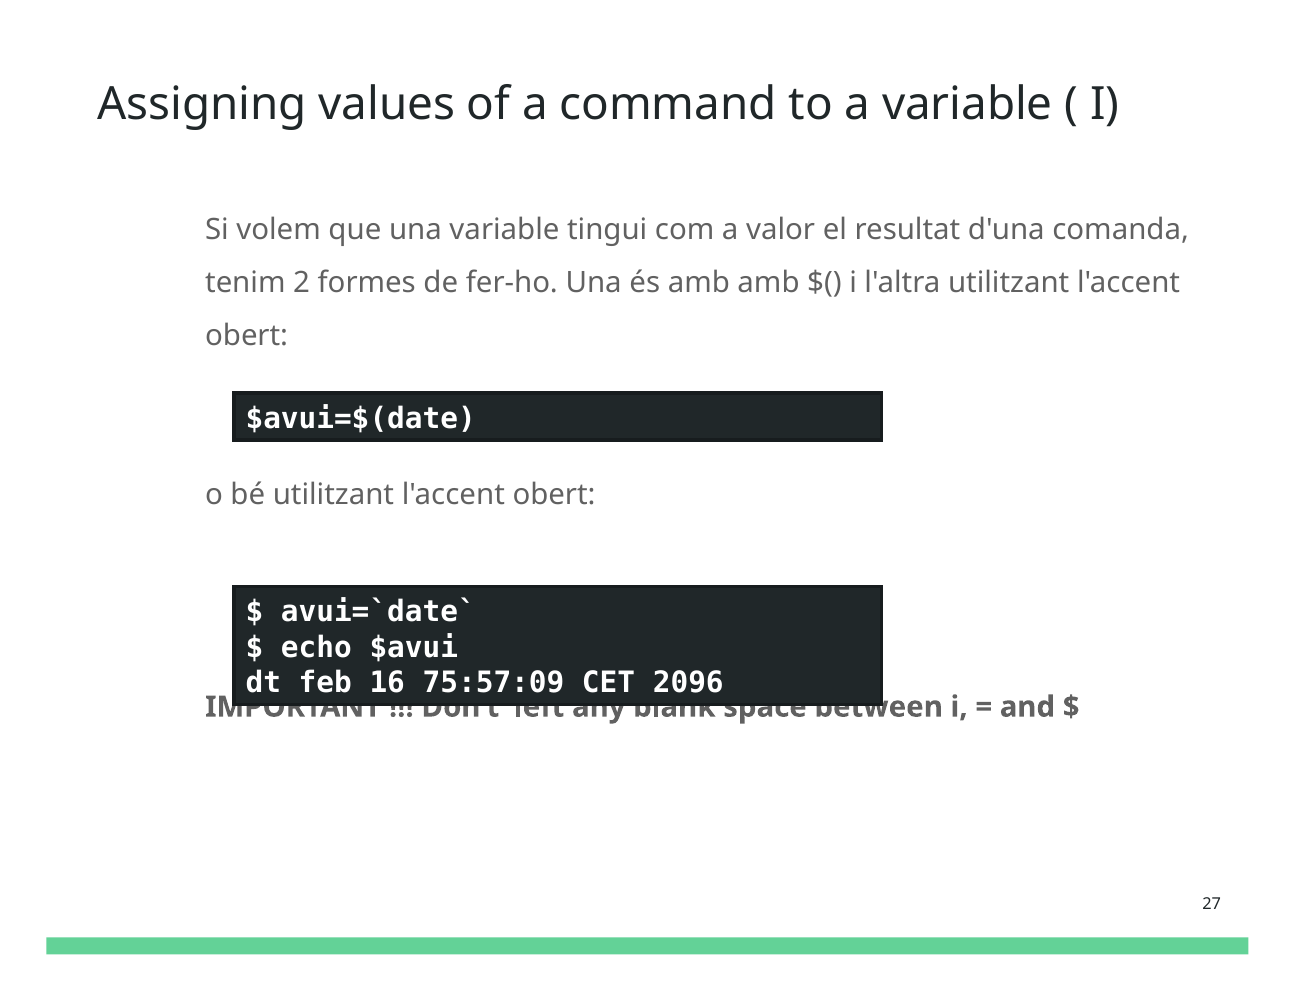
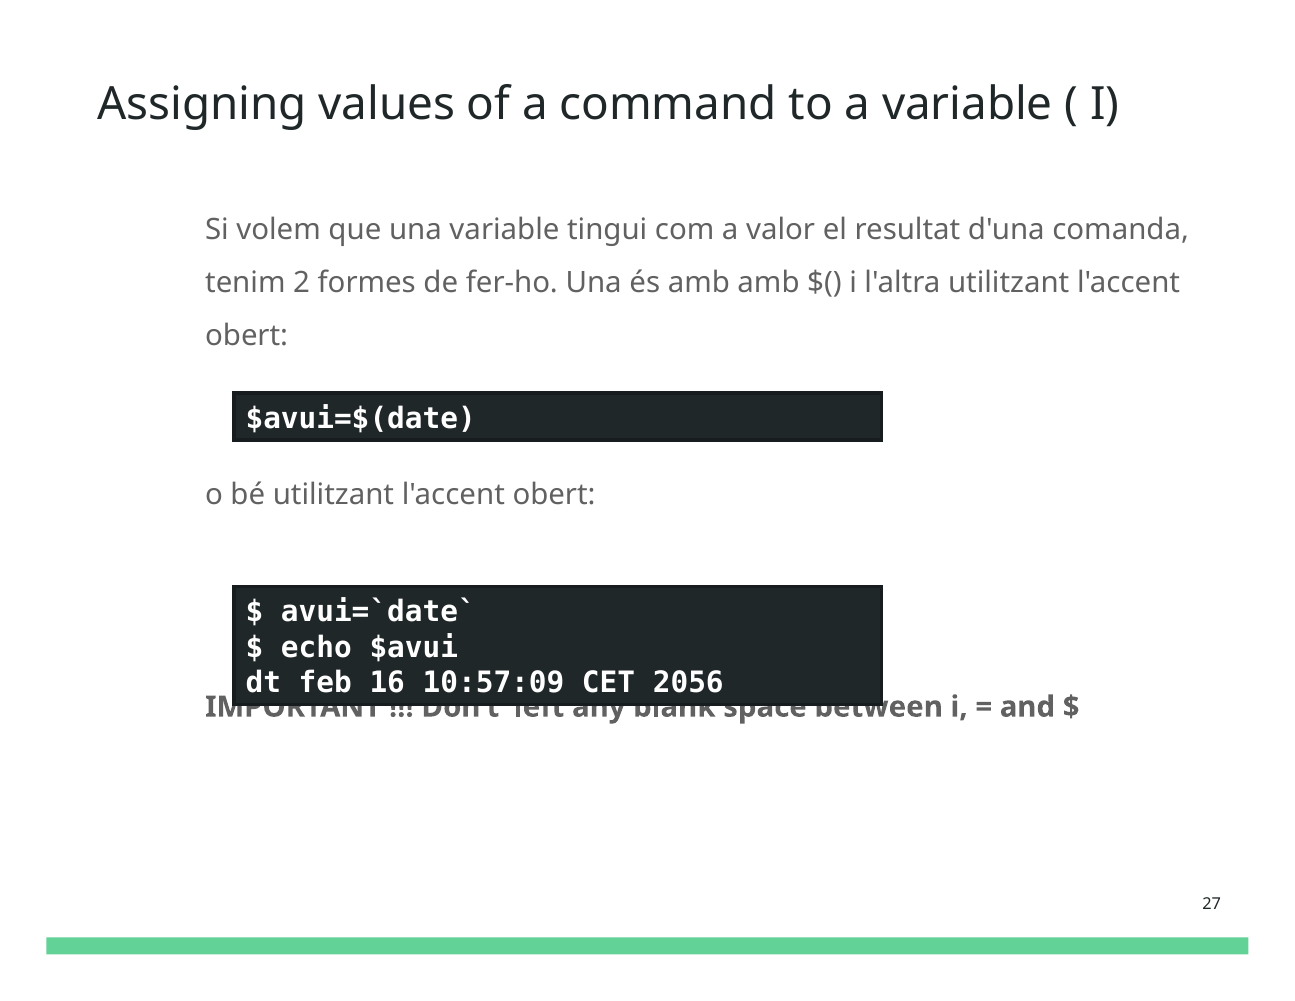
75:57:09: 75:57:09 -> 10:57:09 (494, 683)
2096: 2096 -> 2056 (688, 683)
